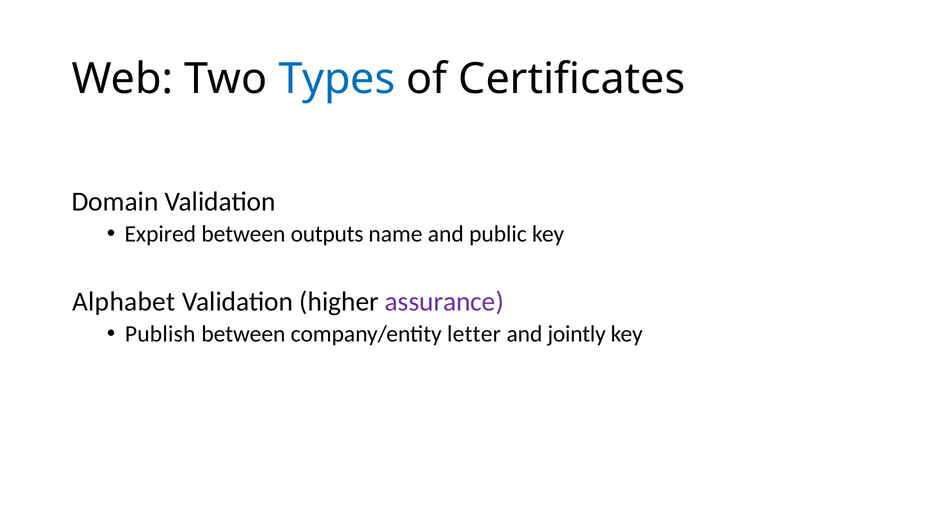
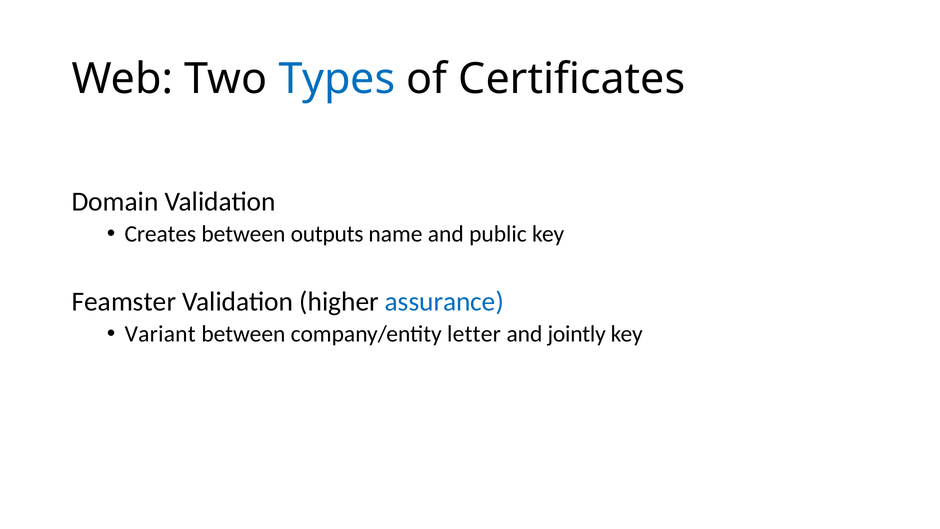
Expired: Expired -> Creates (160, 234)
Alphabet: Alphabet -> Feamster (124, 302)
assurance colour: purple -> blue (444, 302)
Publish: Publish -> Variant (160, 334)
